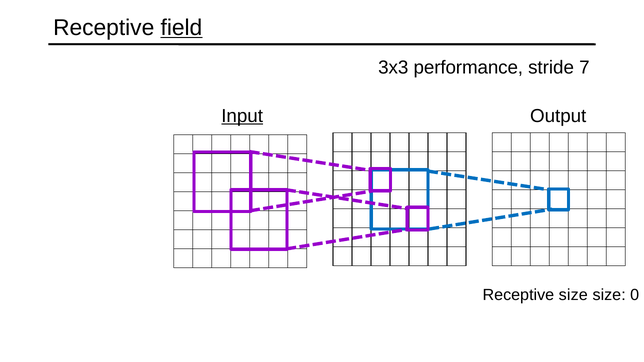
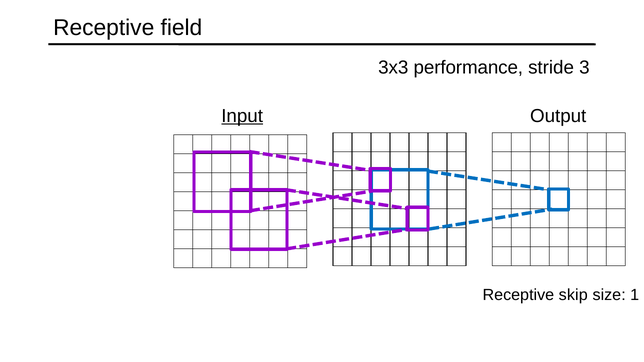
field underline: present -> none (181, 28)
7: 7 -> 3 (584, 67)
Receptive size: size -> skip (573, 295)
0: 0 -> 1 (635, 295)
